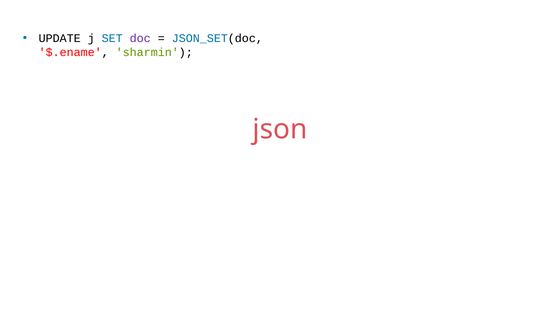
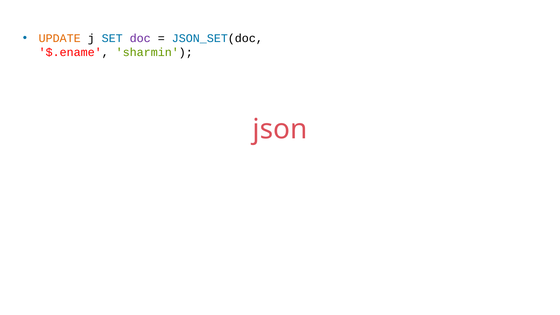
UPDATE colour: black -> orange (60, 38)
